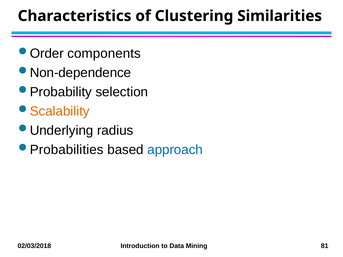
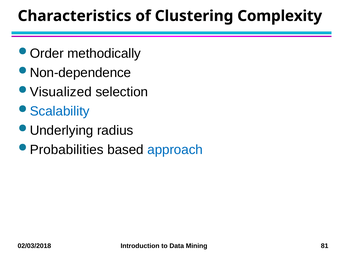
Similarities: Similarities -> Complexity (280, 16)
components: components -> methodically (104, 53)
Probability: Probability -> Visualized (61, 92)
Scalability colour: orange -> blue (60, 111)
